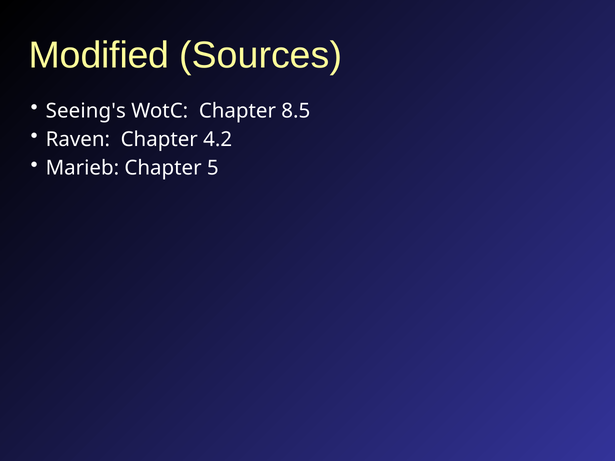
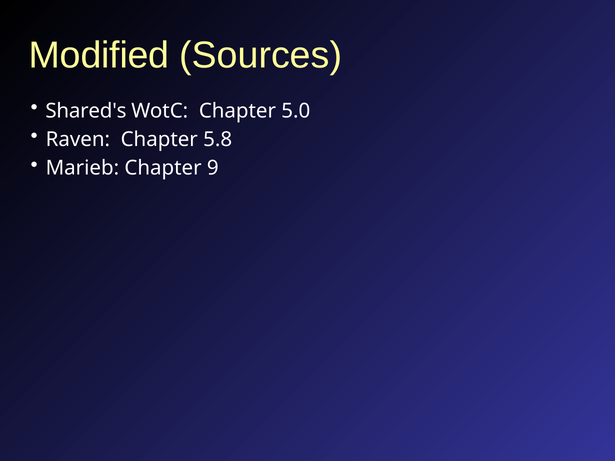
Seeing's: Seeing's -> Shared's (86, 111)
8.5: 8.5 -> 5.0 (296, 111)
4.2: 4.2 -> 5.8 (218, 140)
5: 5 -> 9 (213, 168)
